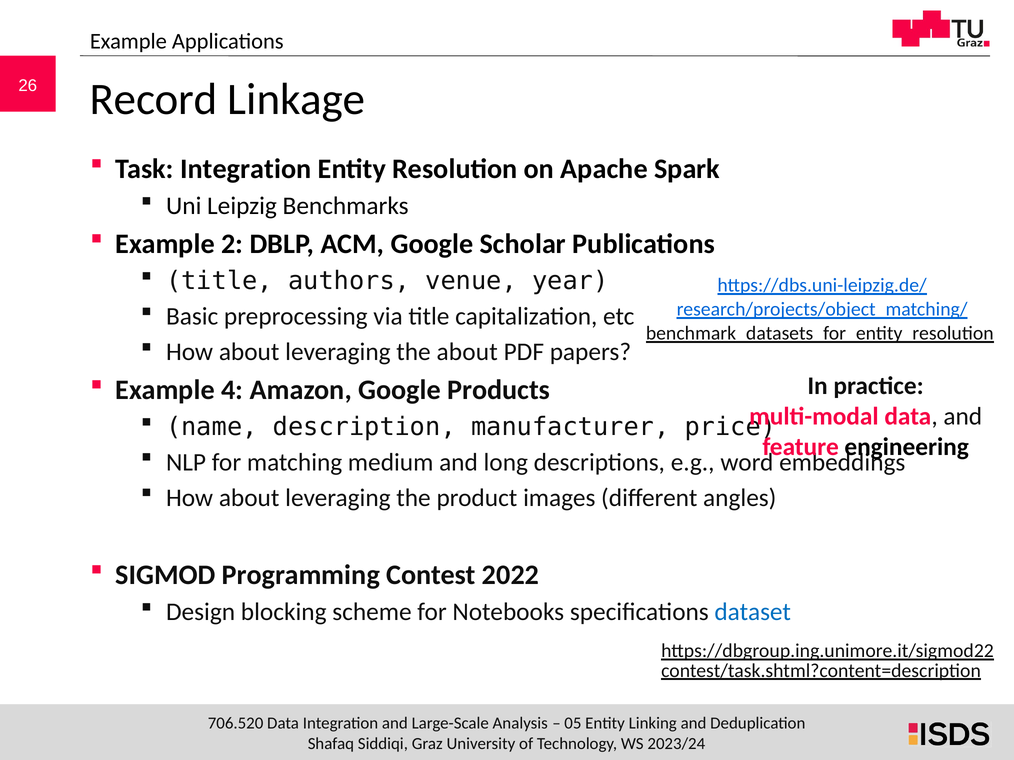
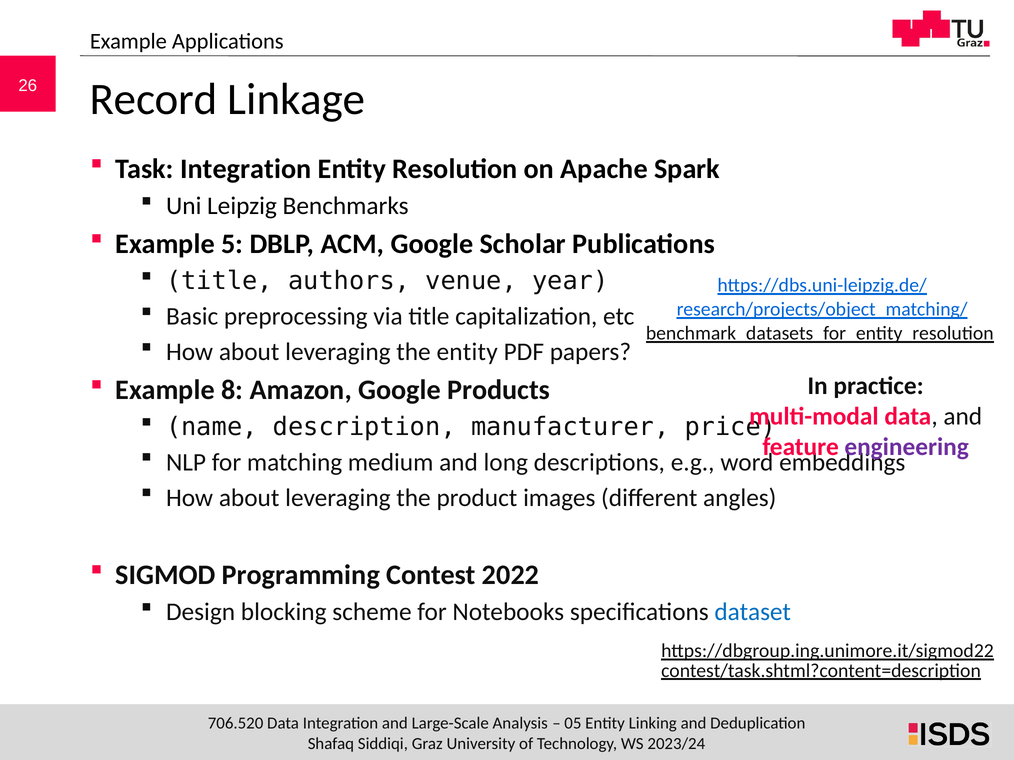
2: 2 -> 5 (232, 244)
the about: about -> entity (467, 352)
4: 4 -> 8 (232, 390)
engineering colour: black -> purple (907, 447)
